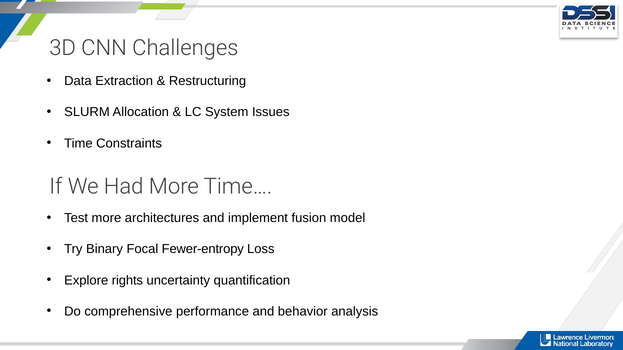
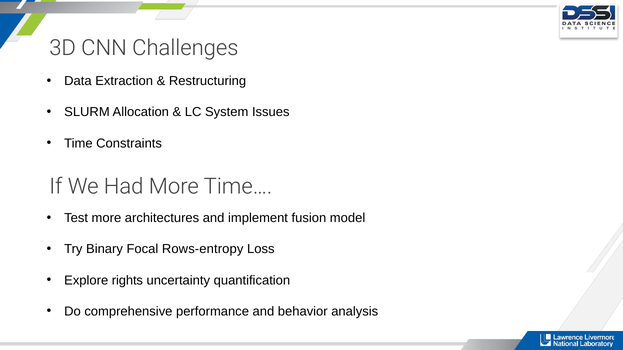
Fewer-entropy: Fewer-entropy -> Rows-entropy (203, 249)
